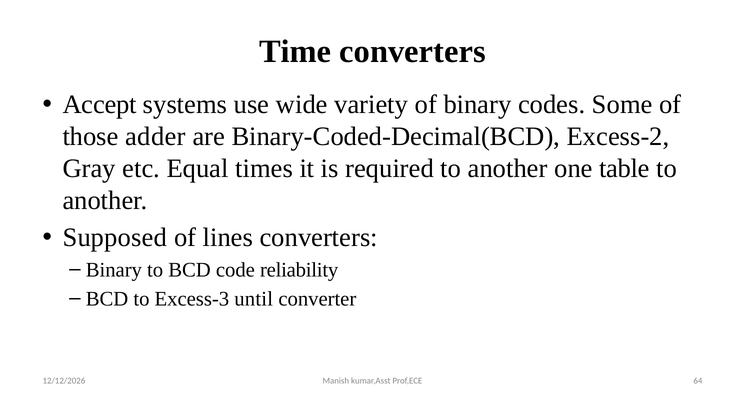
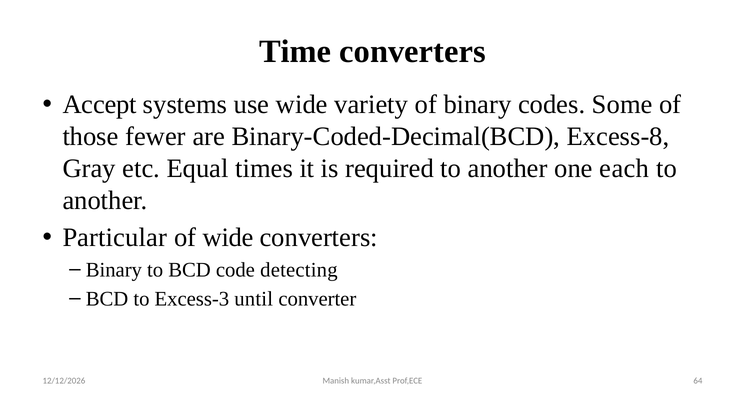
adder: adder -> fewer (156, 137)
Excess-2: Excess-2 -> Excess-8 (618, 137)
table: table -> each (624, 169)
Supposed: Supposed -> Particular (115, 238)
of lines: lines -> wide (228, 238)
reliability: reliability -> detecting (299, 270)
